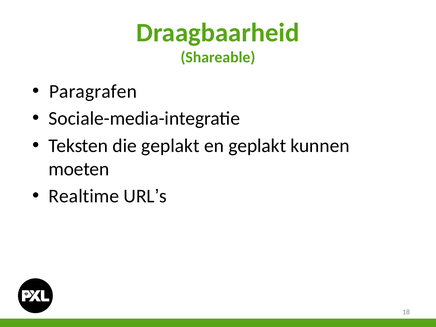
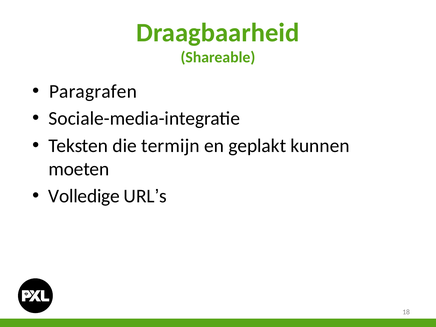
die geplakt: geplakt -> termijn (170, 146)
Realtime: Realtime -> Volledige (84, 196)
